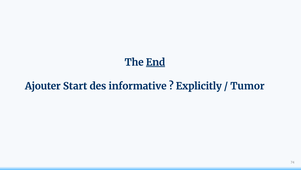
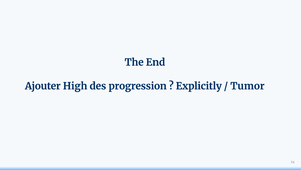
End underline: present -> none (156, 62)
Start: Start -> High (75, 86)
informative: informative -> progression (138, 86)
